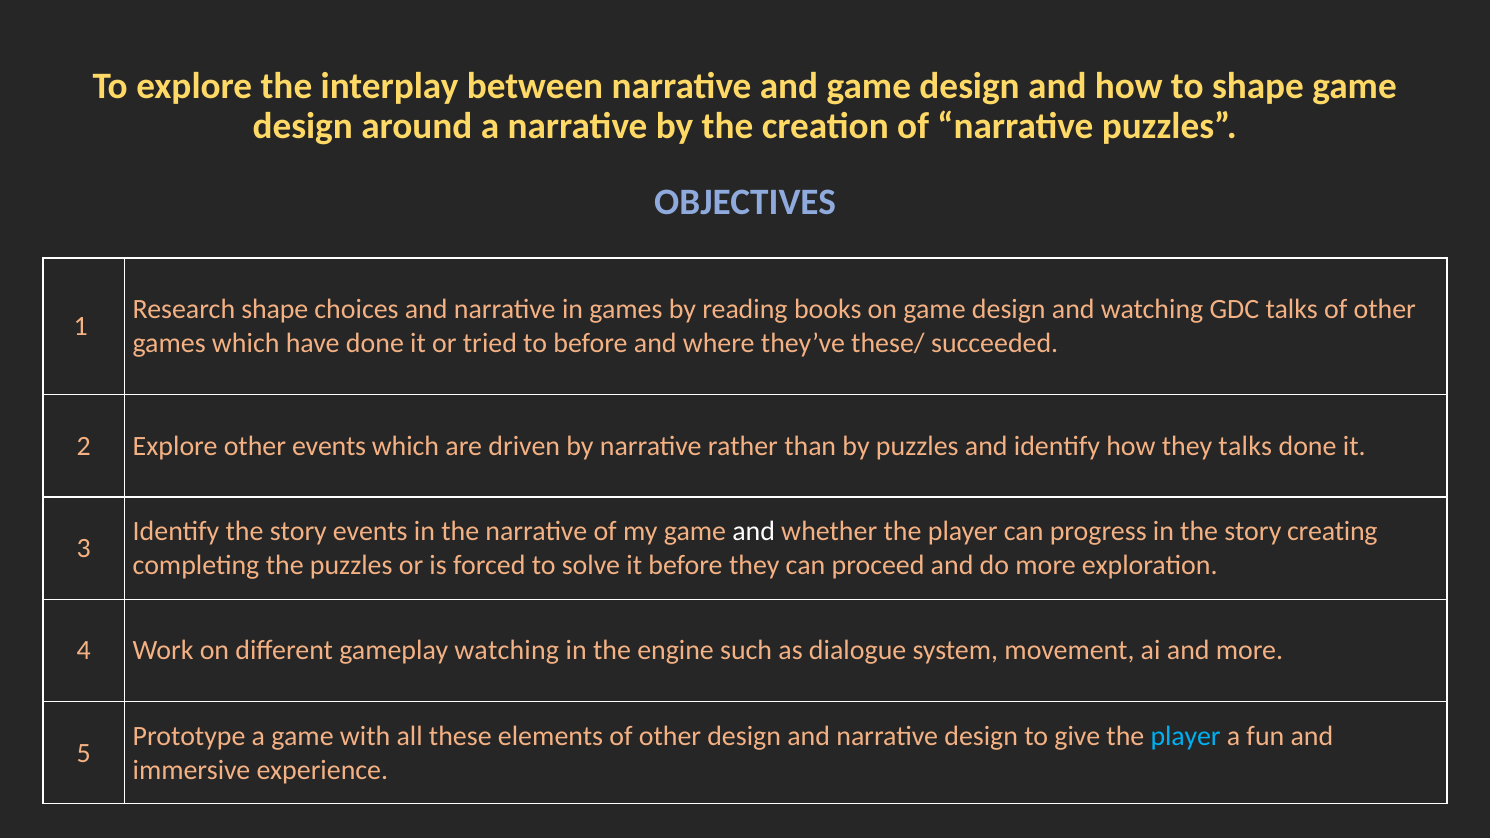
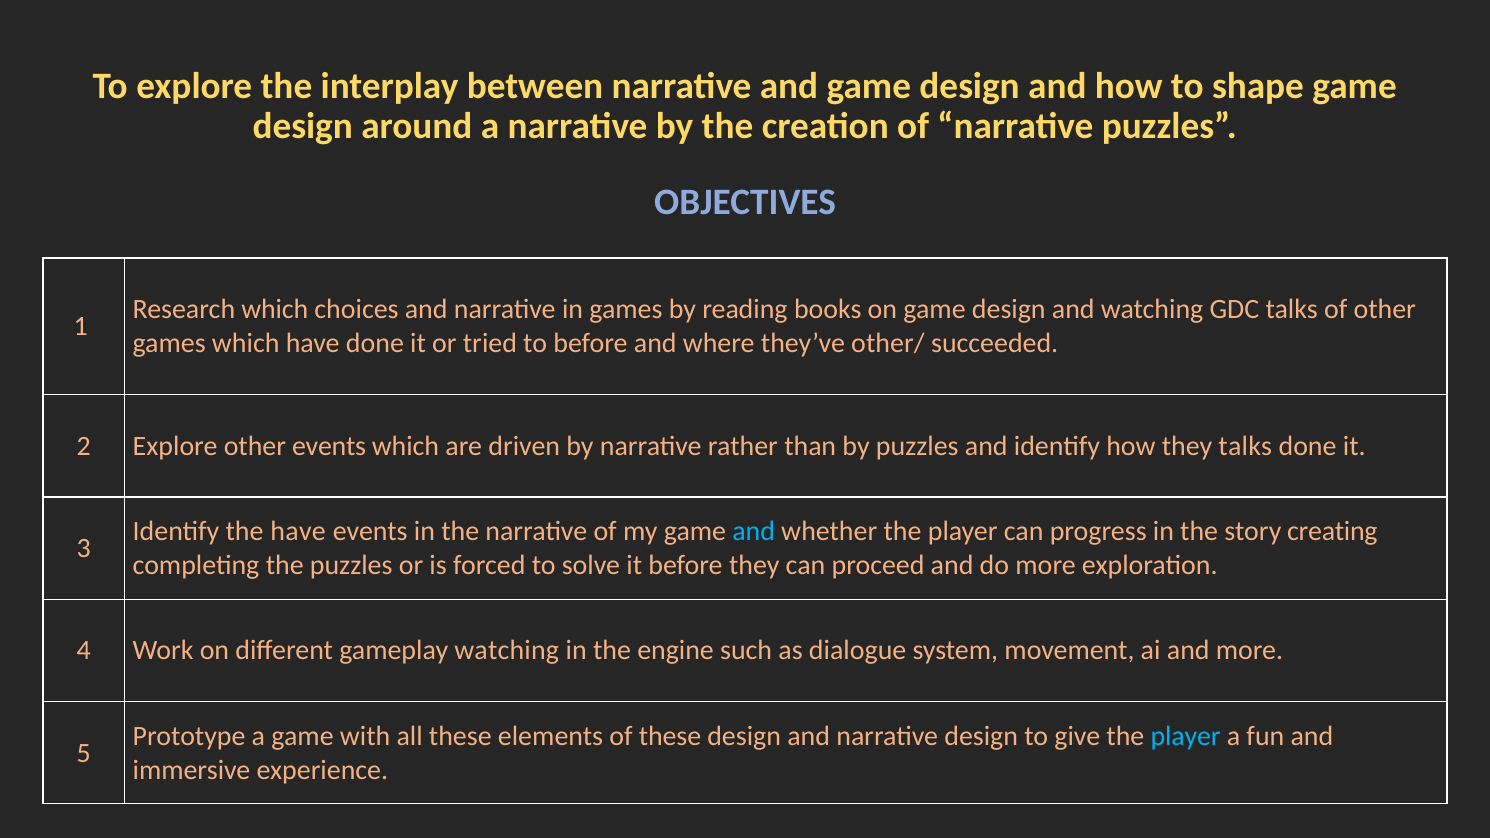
Research shape: shape -> which (275, 310)
these/: these/ -> other/ (888, 344)
Identify the story: story -> have (298, 531)
and colour: white -> light blue (754, 531)
elements of other: other -> these (670, 736)
